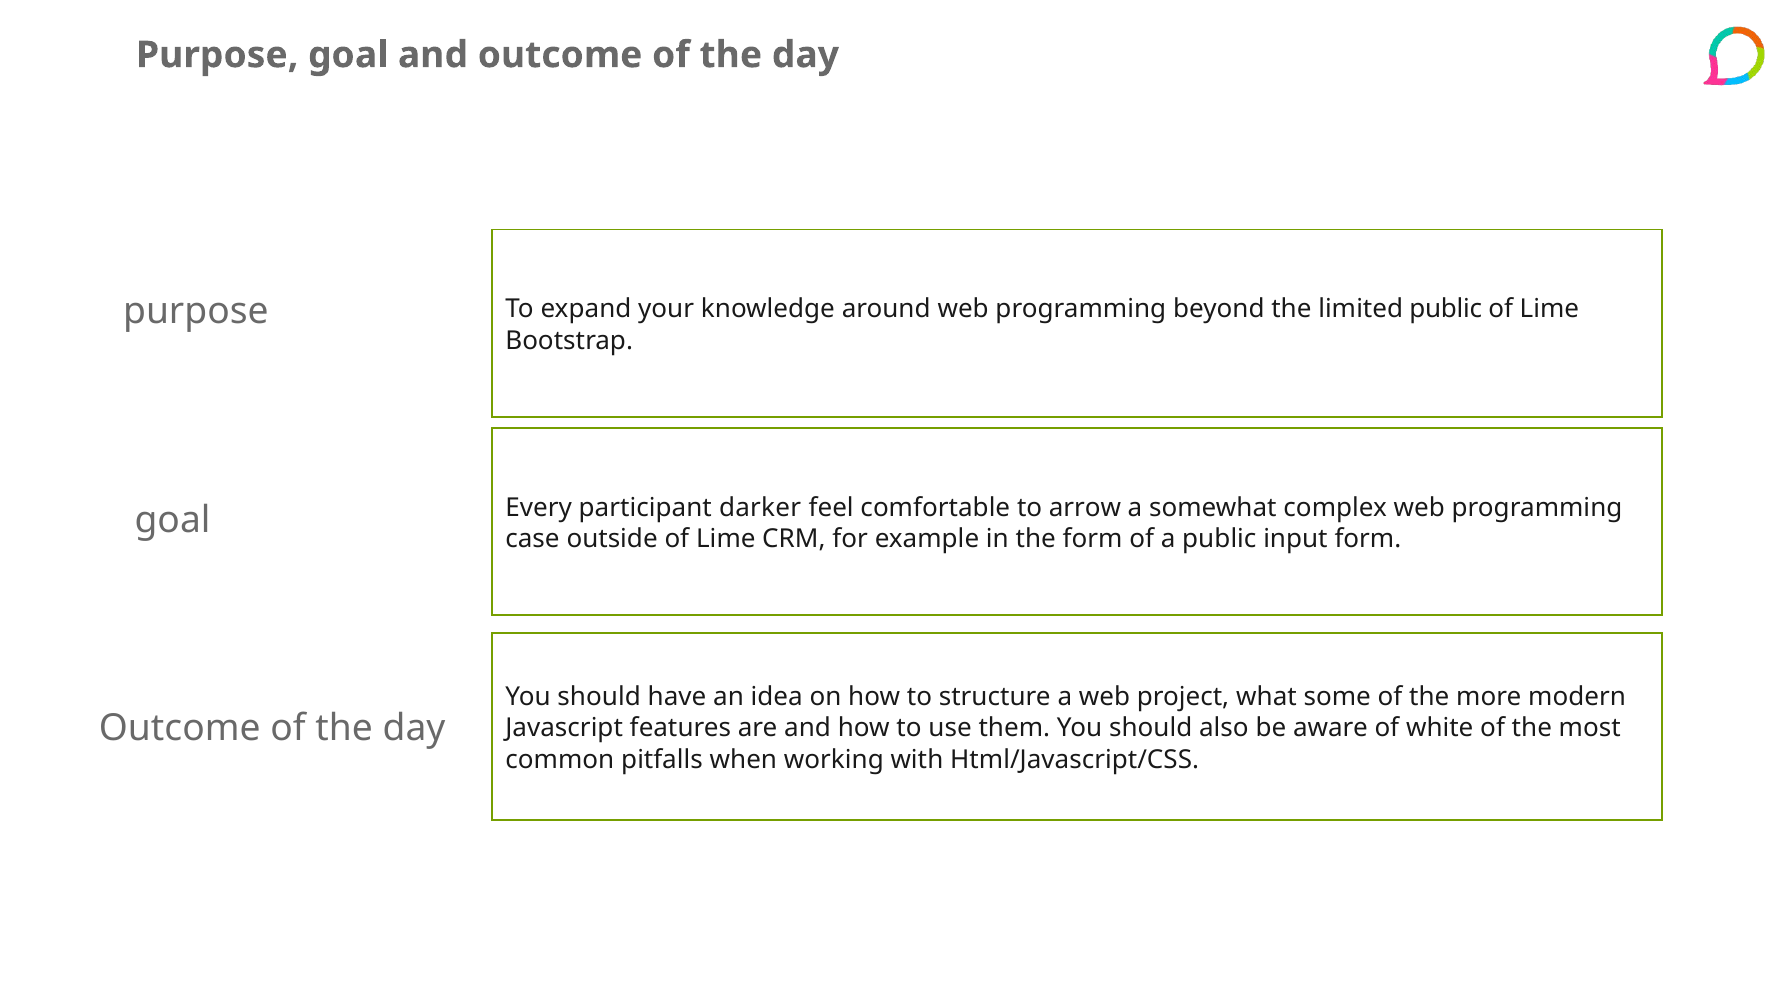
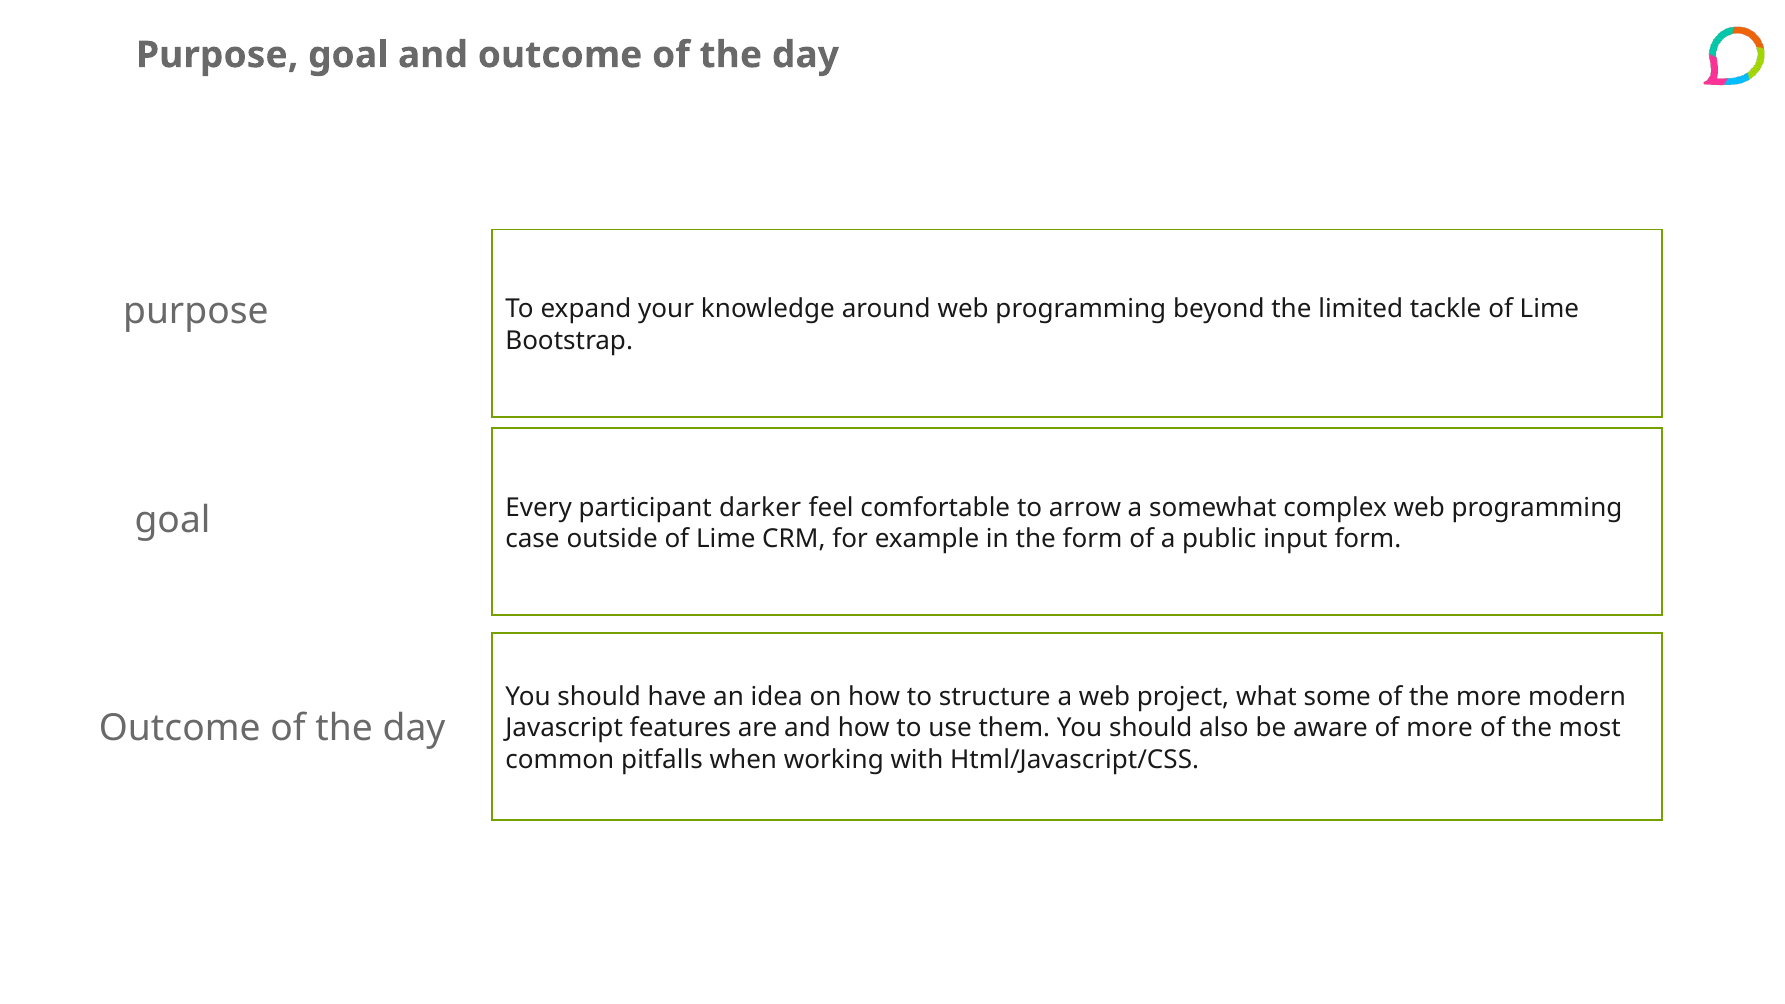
limited public: public -> tackle (1446, 309)
of white: white -> more (1440, 728)
